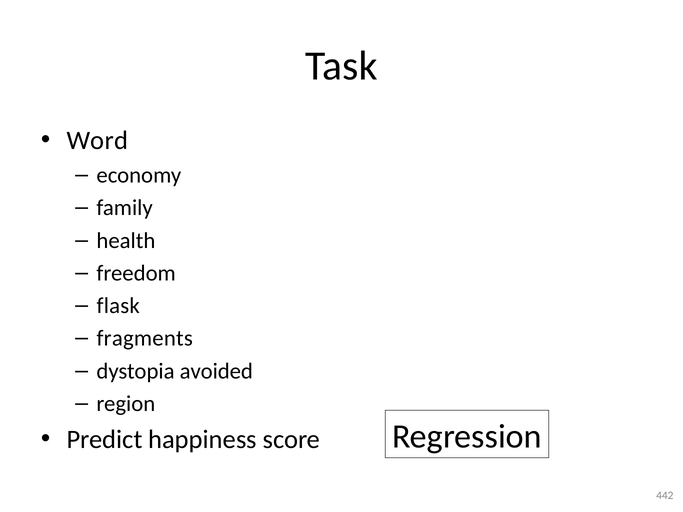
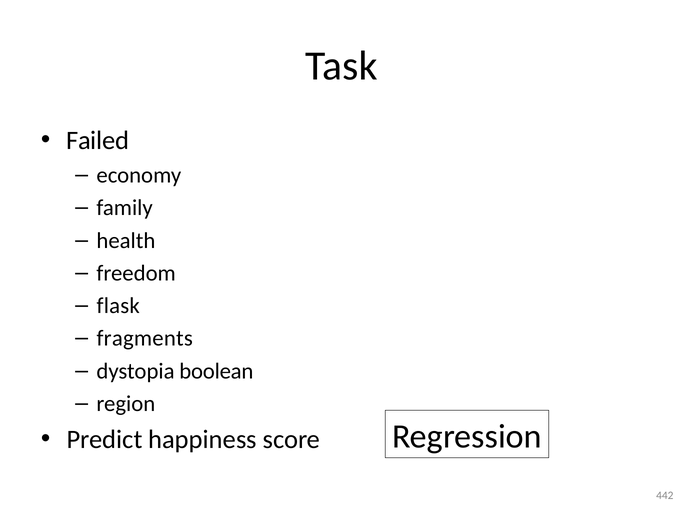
Word: Word -> Failed (98, 141)
avoided: avoided -> boolean (216, 371)
